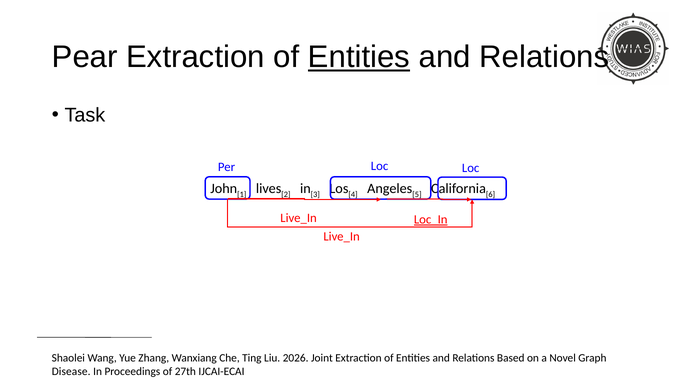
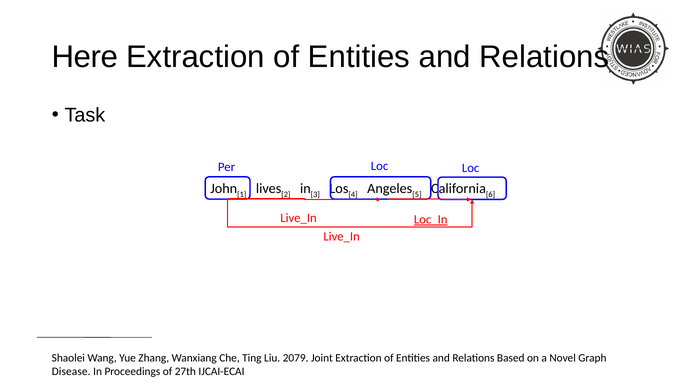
Pear: Pear -> Here (85, 57)
Entities underline: present -> none (359, 57)
2026: 2026 -> 2079 (296, 357)
